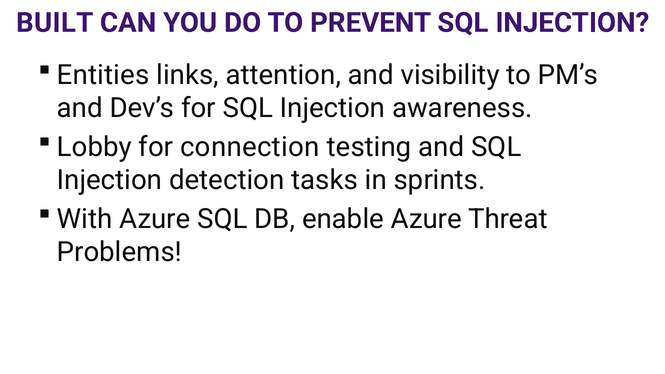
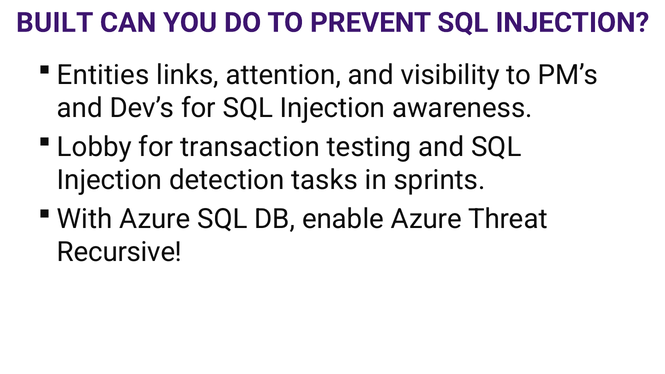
connection: connection -> transaction (250, 147)
Problems: Problems -> Recursive (120, 252)
